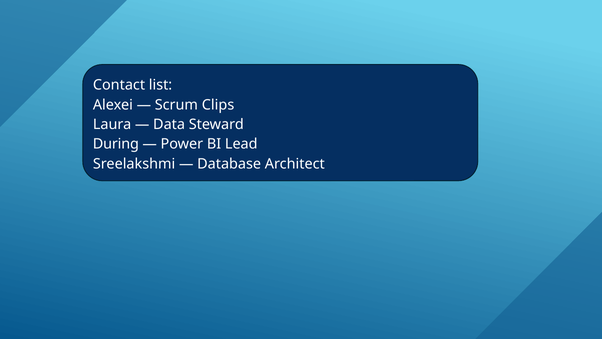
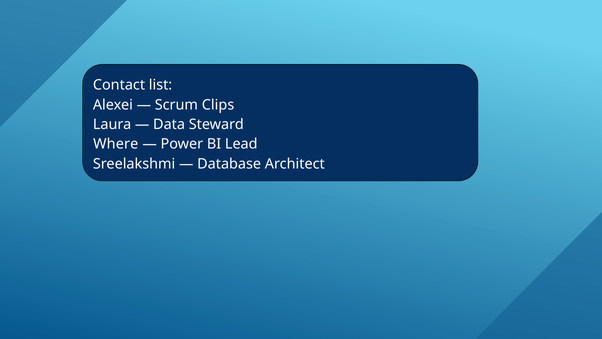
During: During -> Where (116, 144)
